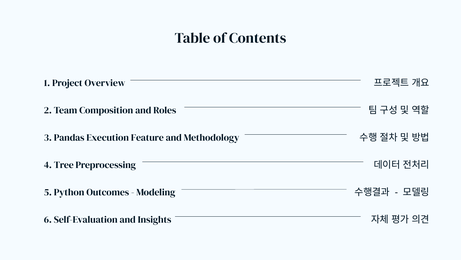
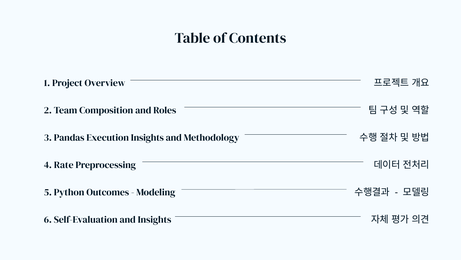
Execution Feature: Feature -> Insights (147, 137)
Tree: Tree -> Rate (64, 165)
